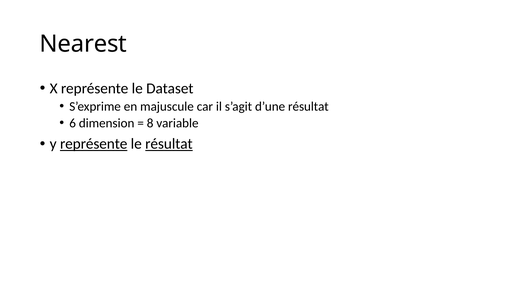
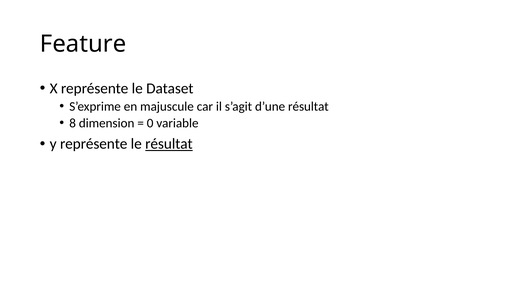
Nearest: Nearest -> Feature (83, 44)
6: 6 -> 8 (73, 123)
8: 8 -> 0 (150, 123)
représente underline: present -> none (94, 144)
